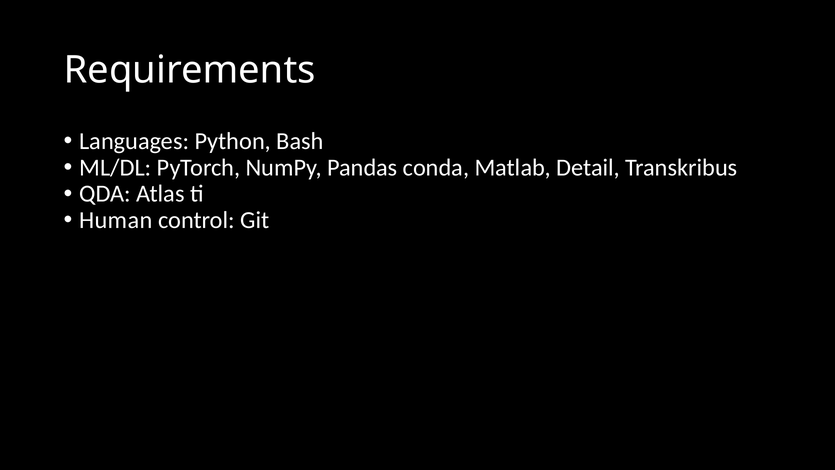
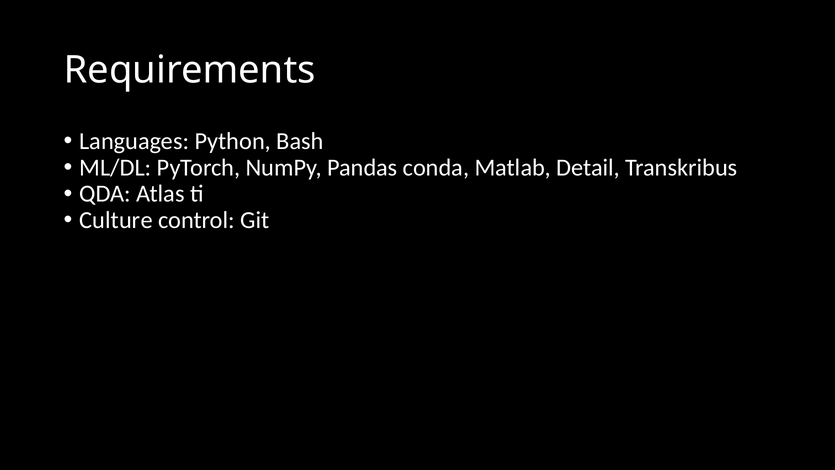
Human: Human -> Culture (116, 220)
